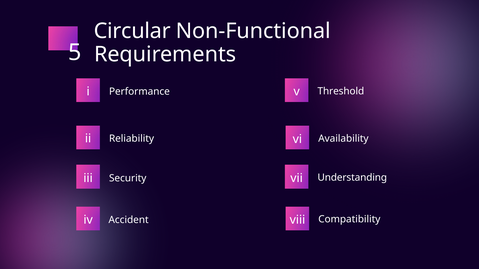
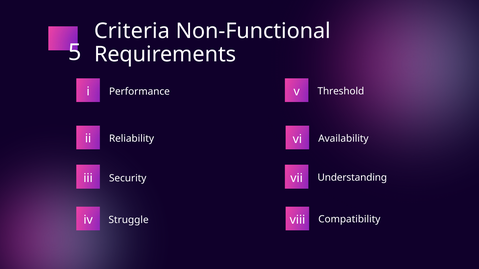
Circular: Circular -> Criteria (132, 31)
Accident: Accident -> Struggle (129, 220)
